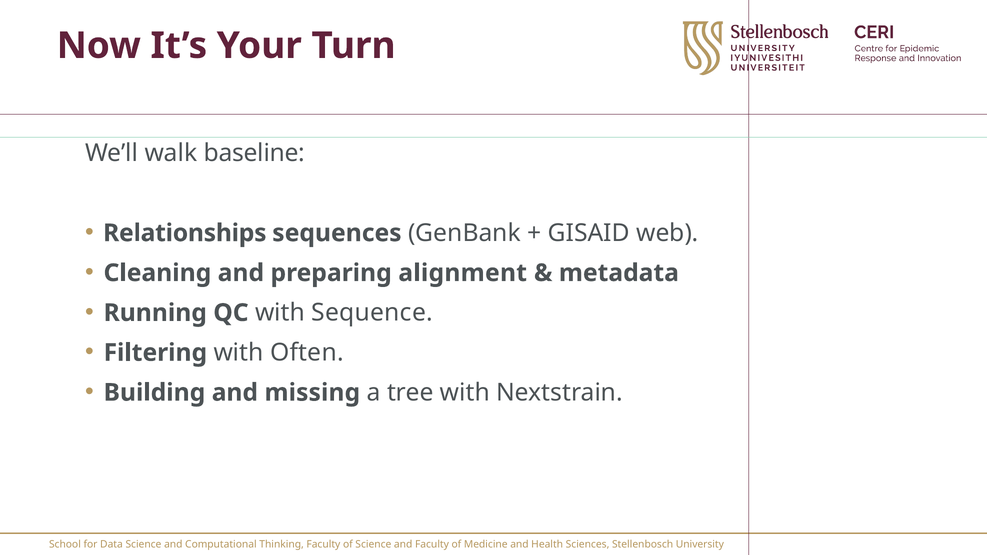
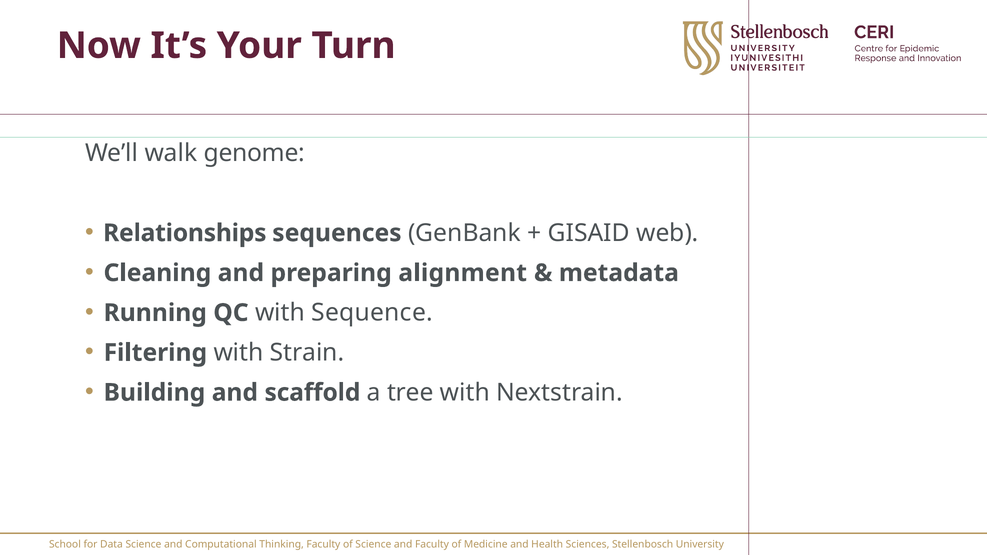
baseline: baseline -> genome (254, 153)
Often: Often -> Strain (307, 353)
missing: missing -> scaffold (312, 393)
